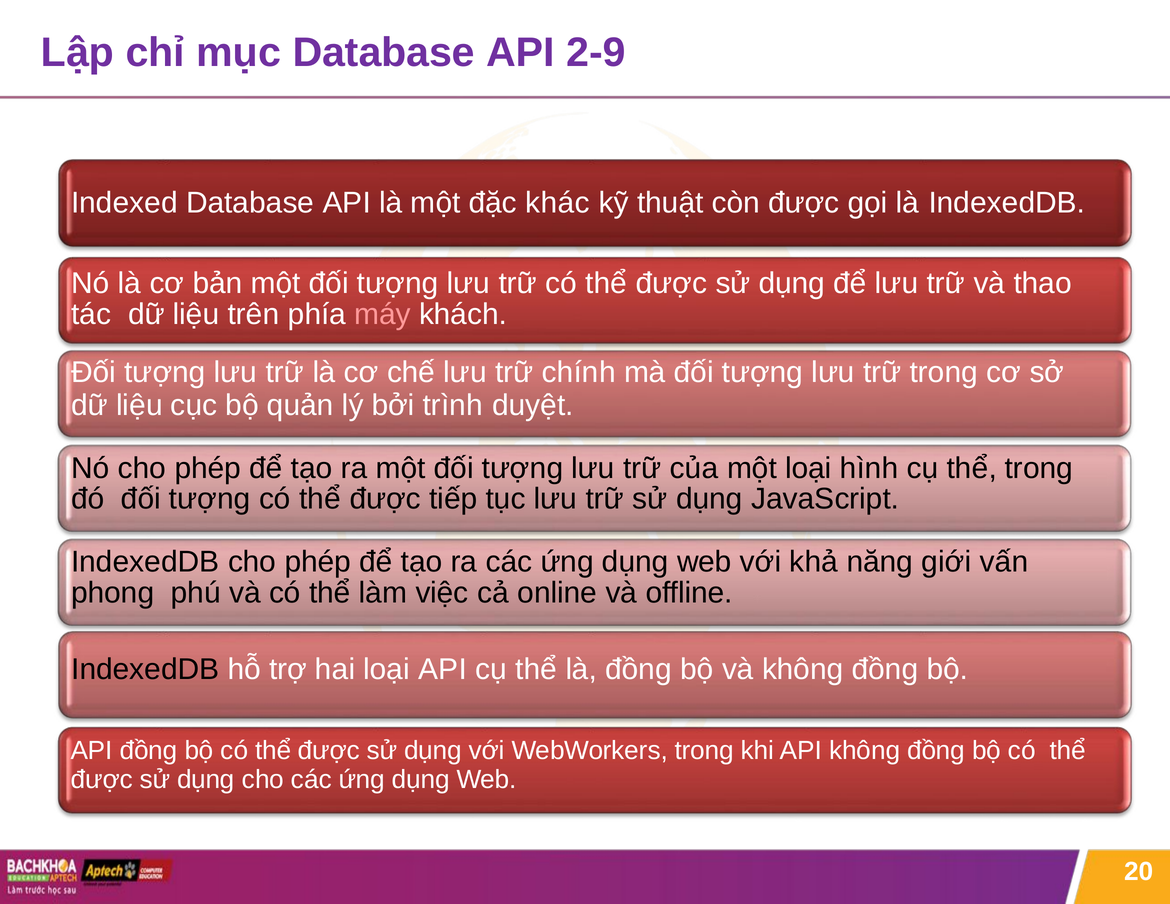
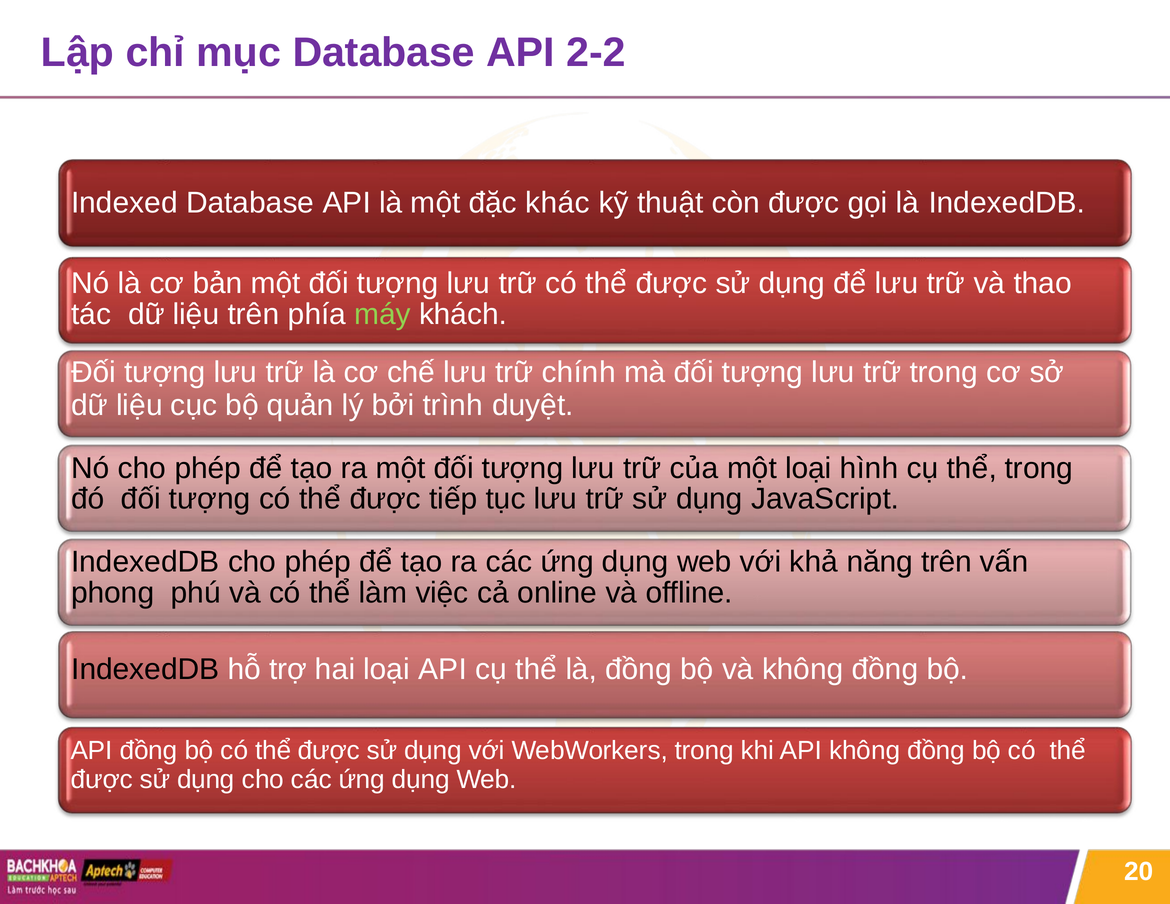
2-9: 2-9 -> 2-2 (596, 53)
máy colour: pink -> light green (383, 314)
năng giới: giới -> trên (947, 562)
